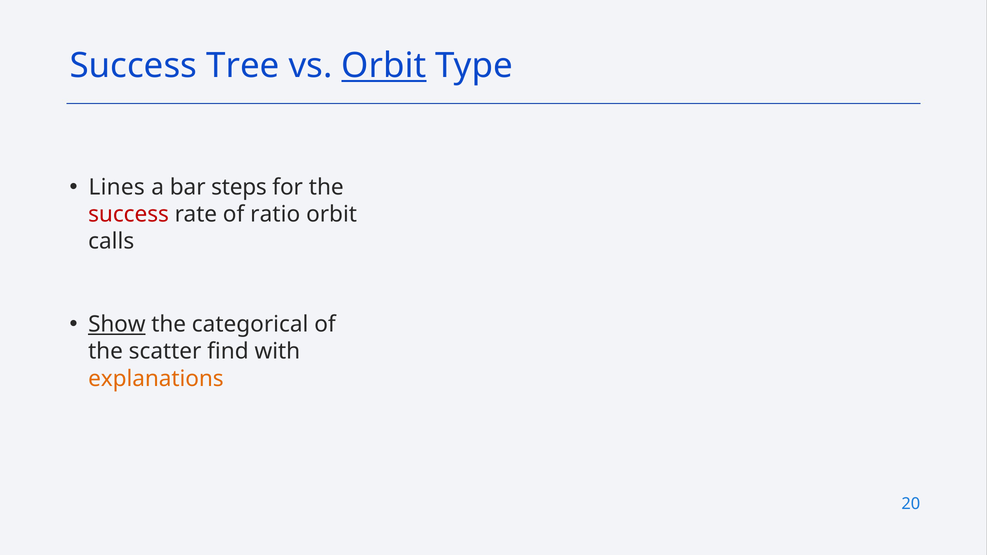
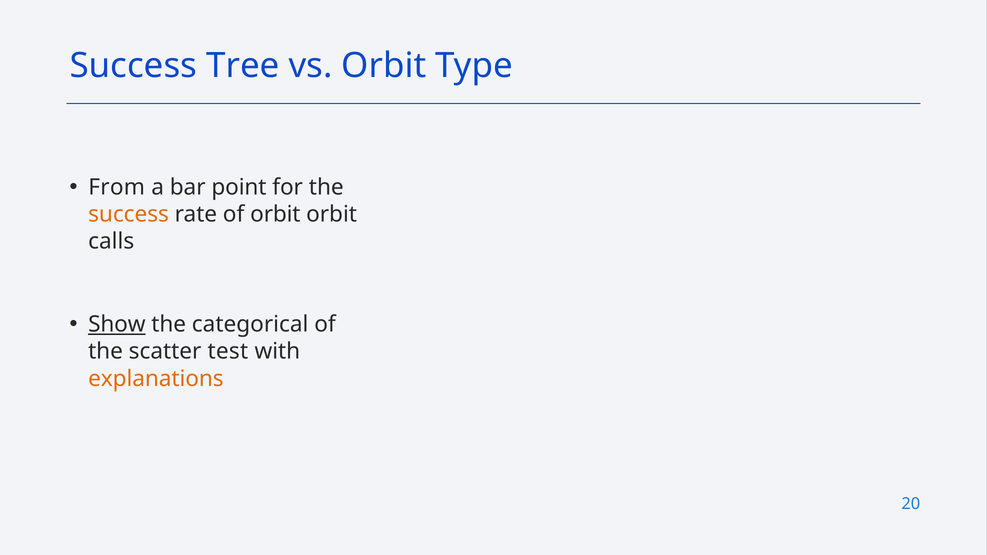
Orbit underline: present -> none (384, 66)
Lines: Lines -> From (117, 187)
steps: steps -> point (239, 187)
success colour: red -> orange (129, 214)
of ratio: ratio -> orbit (275, 214)
find: find -> test (228, 352)
